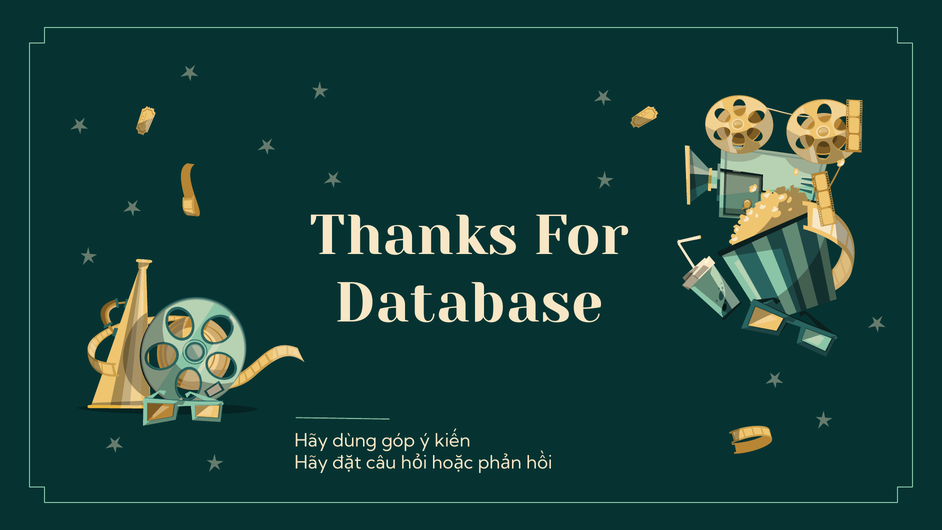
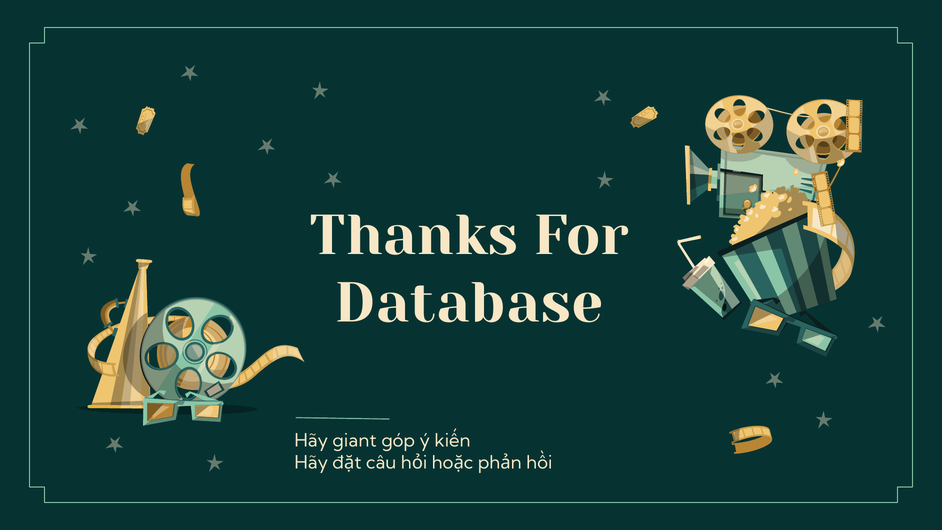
dùng: dùng -> giant (355, 441)
